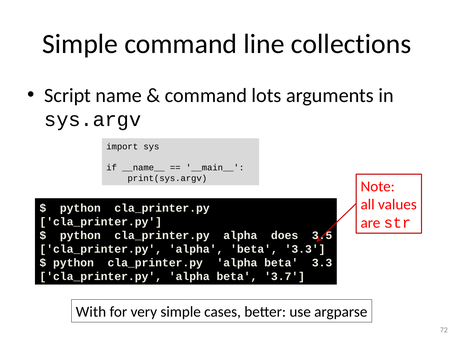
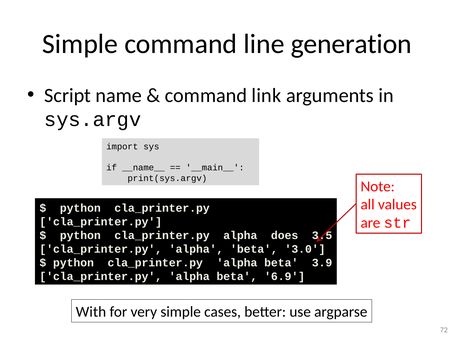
collections: collections -> generation (351, 44)
lots: lots -> link (266, 95)
3.3: 3.3 -> 3.0 (305, 249)
3.3: 3.3 -> 3.9 (322, 262)
3.7: 3.7 -> 6.9 (285, 276)
